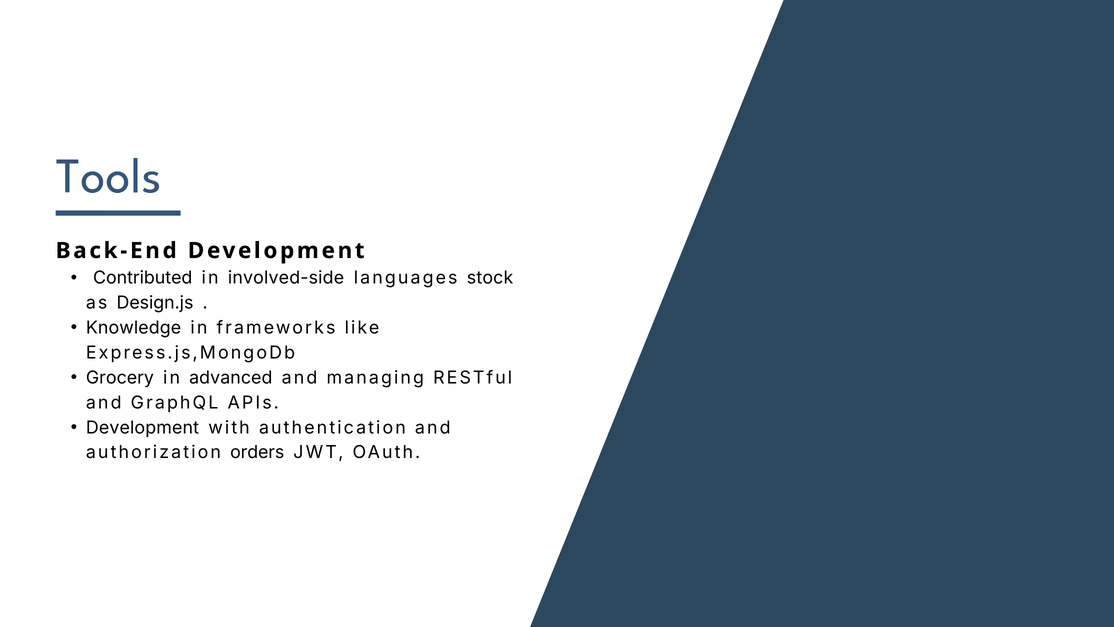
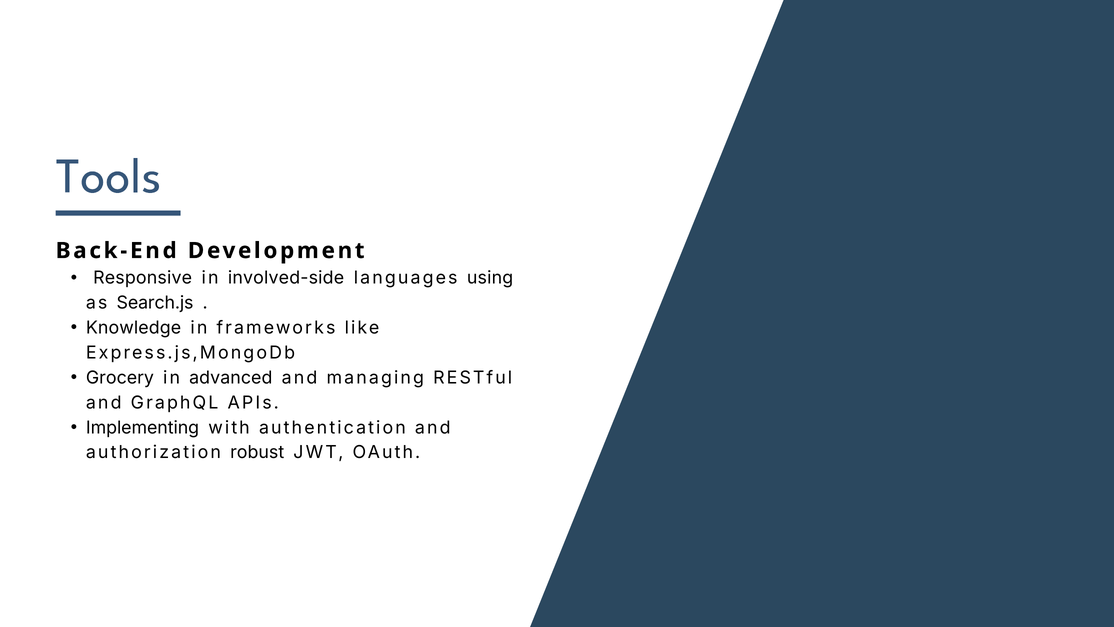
Contributed: Contributed -> Responsive (143, 278)
stock: stock -> using (490, 278)
Design.js: Design.js -> Search.js (155, 303)
Development: Development -> Implementing (143, 427)
orders: orders -> robust (257, 452)
